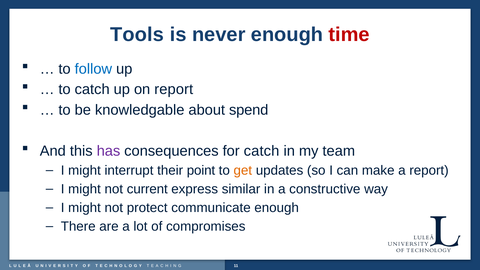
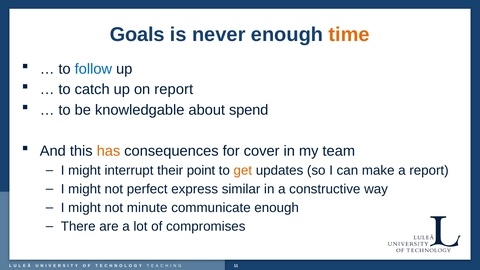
Tools: Tools -> Goals (137, 35)
time colour: red -> orange (349, 35)
has colour: purple -> orange (108, 151)
for catch: catch -> cover (262, 151)
current: current -> perfect (147, 189)
protect: protect -> minute (147, 208)
